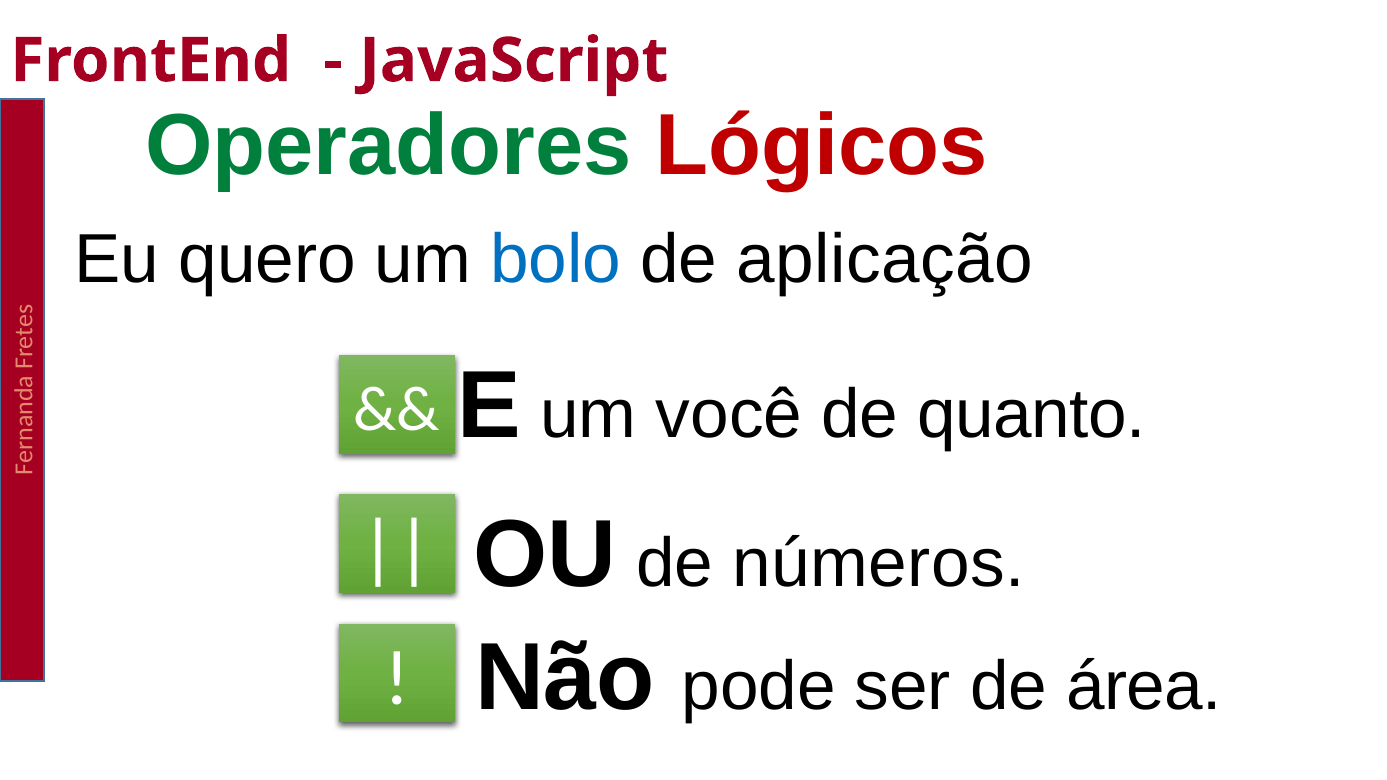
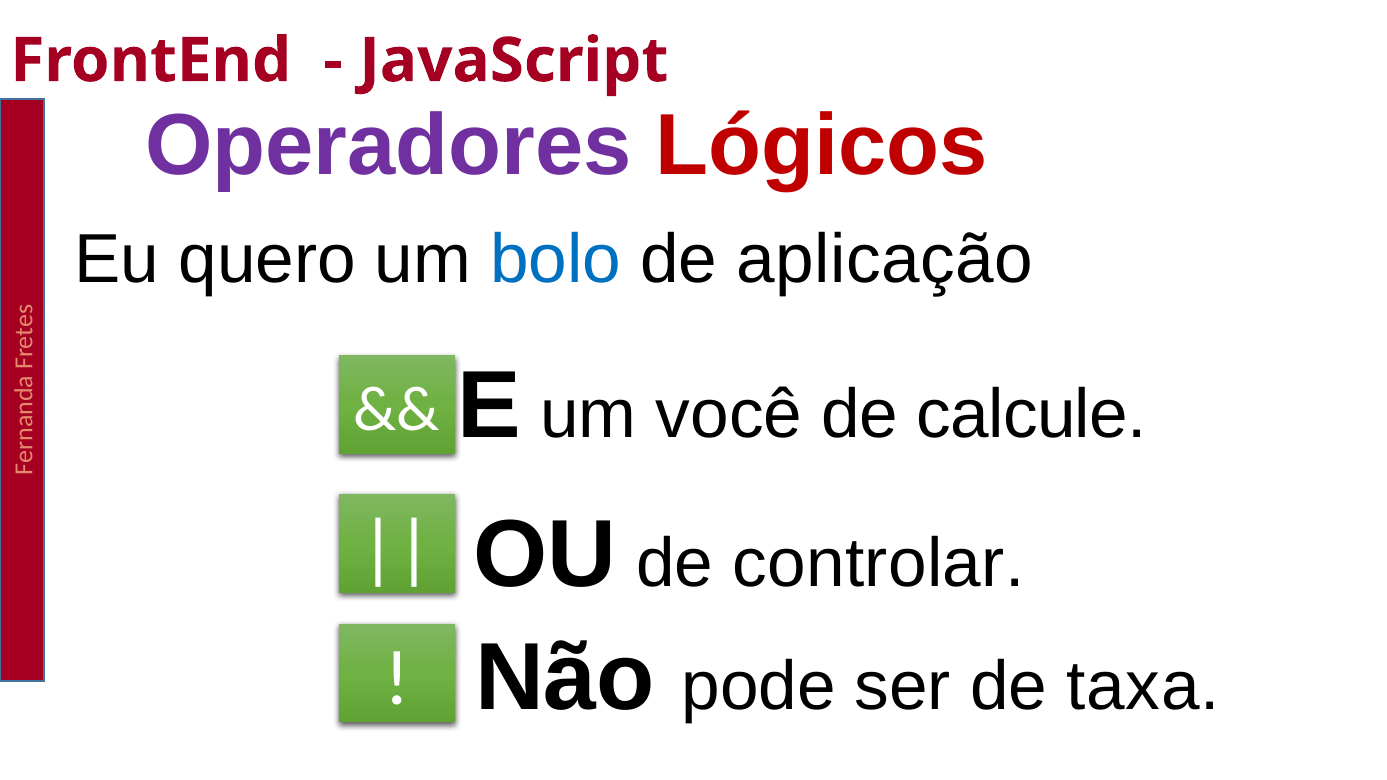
Operadores colour: green -> purple (388, 146)
quanto: quanto -> calcule (1032, 415)
números: números -> controlar (878, 564)
área: área -> taxa (1143, 686)
